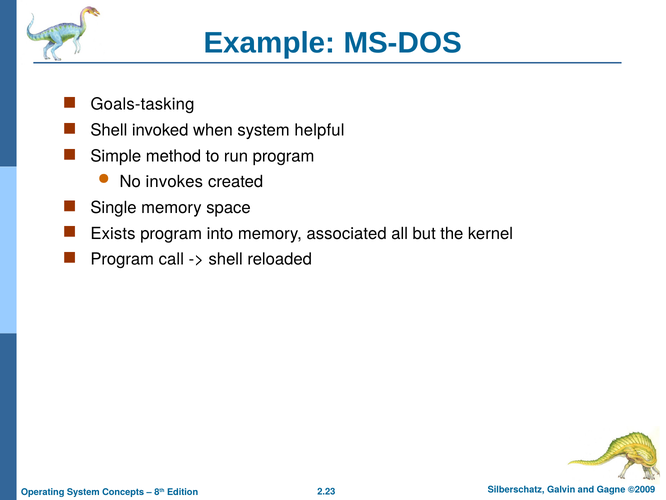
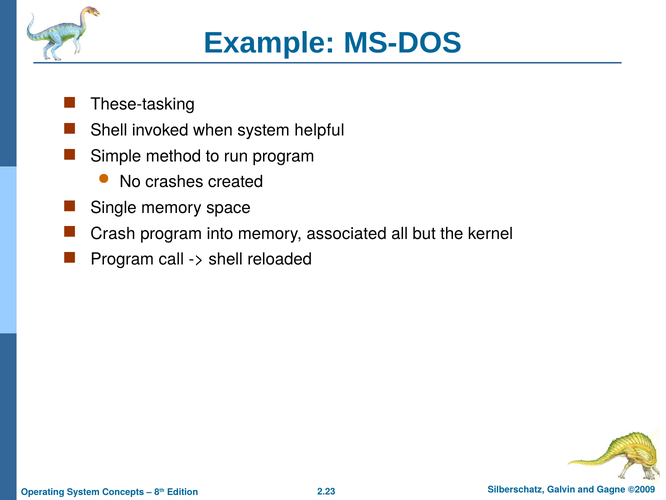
Goals-tasking: Goals-tasking -> These-tasking (143, 104)
invokes: invokes -> crashes (174, 182)
Exists: Exists -> Crash (113, 233)
